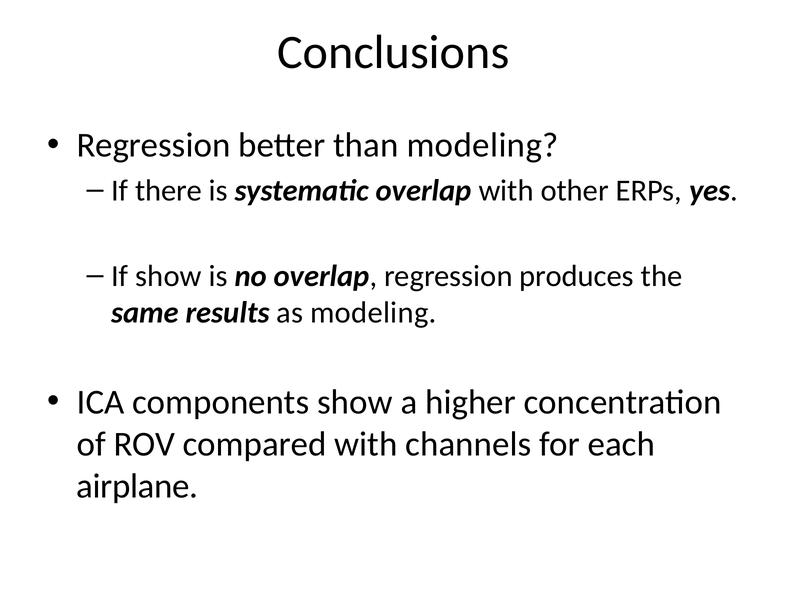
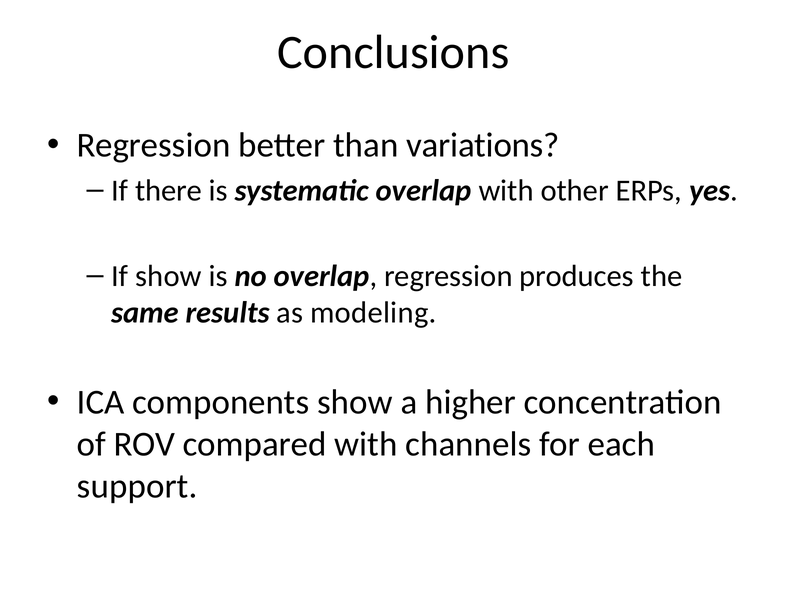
than modeling: modeling -> variations (483, 145)
airplane: airplane -> support (137, 486)
